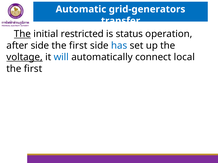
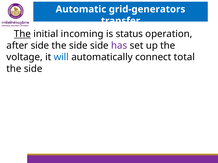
restricted: restricted -> incoming (82, 34)
first: first -> side (78, 46)
has colour: blue -> purple (119, 46)
voltage underline: present -> none (25, 57)
local: local -> total (184, 57)
first: first -> side (33, 69)
